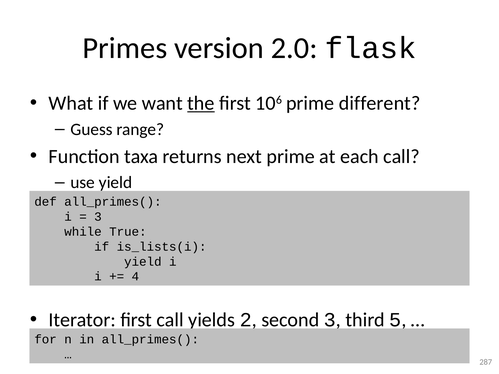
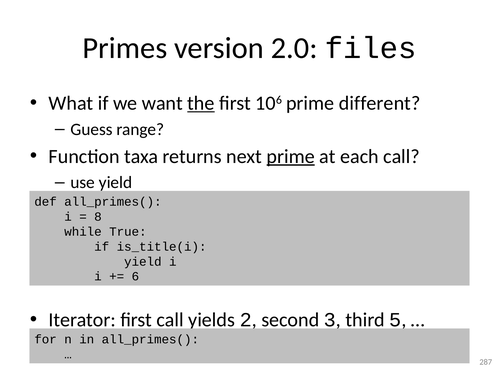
flask: flask -> files (371, 48)
prime underline: none -> present (291, 157)
3: 3 -> 8 (98, 217)
is_lists(i: is_lists(i -> is_title(i (162, 247)
4: 4 -> 6 (135, 277)
